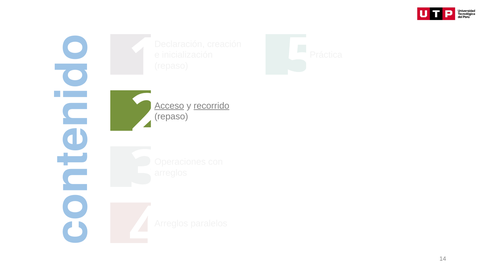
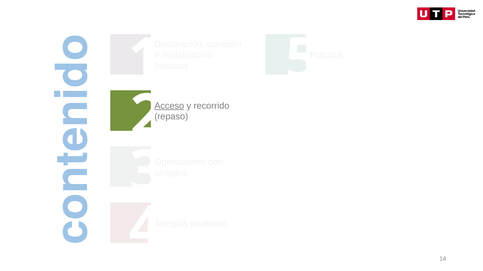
recorrido underline: present -> none (211, 106)
